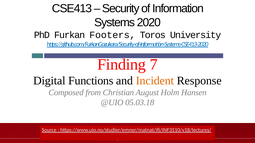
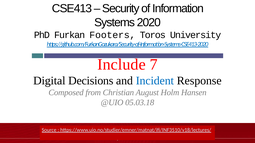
Finding: Finding -> Include (121, 65)
Functions: Functions -> Decisions (91, 81)
Incident colour: orange -> blue (155, 81)
